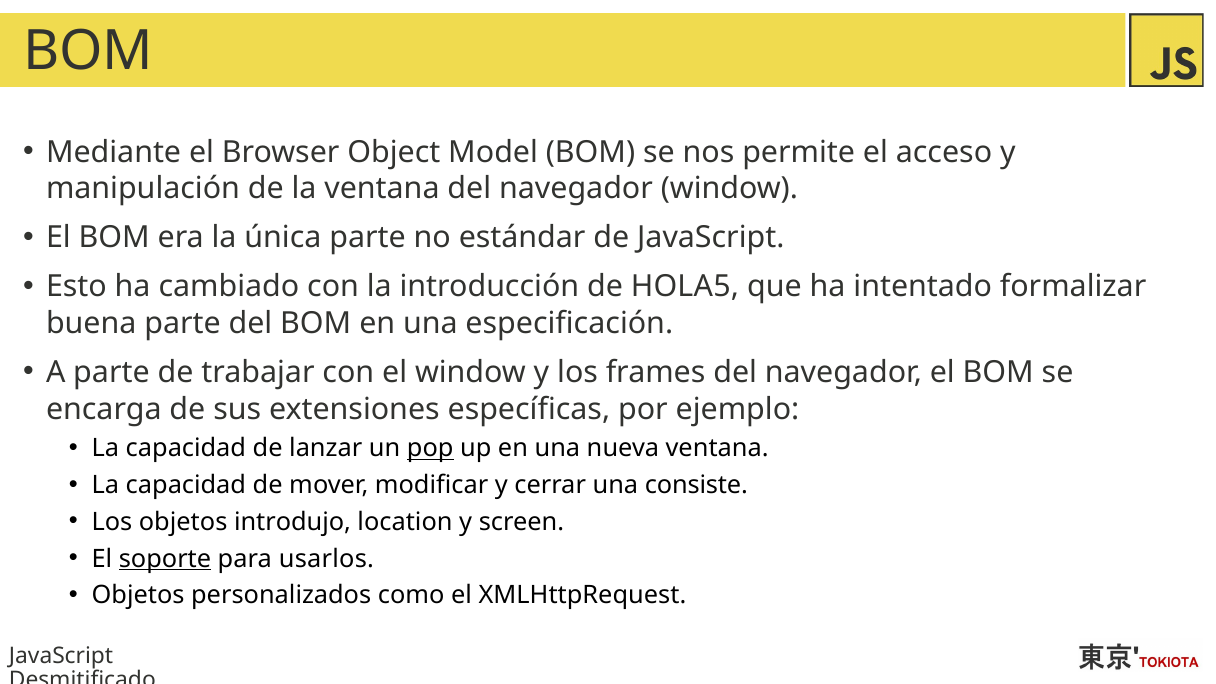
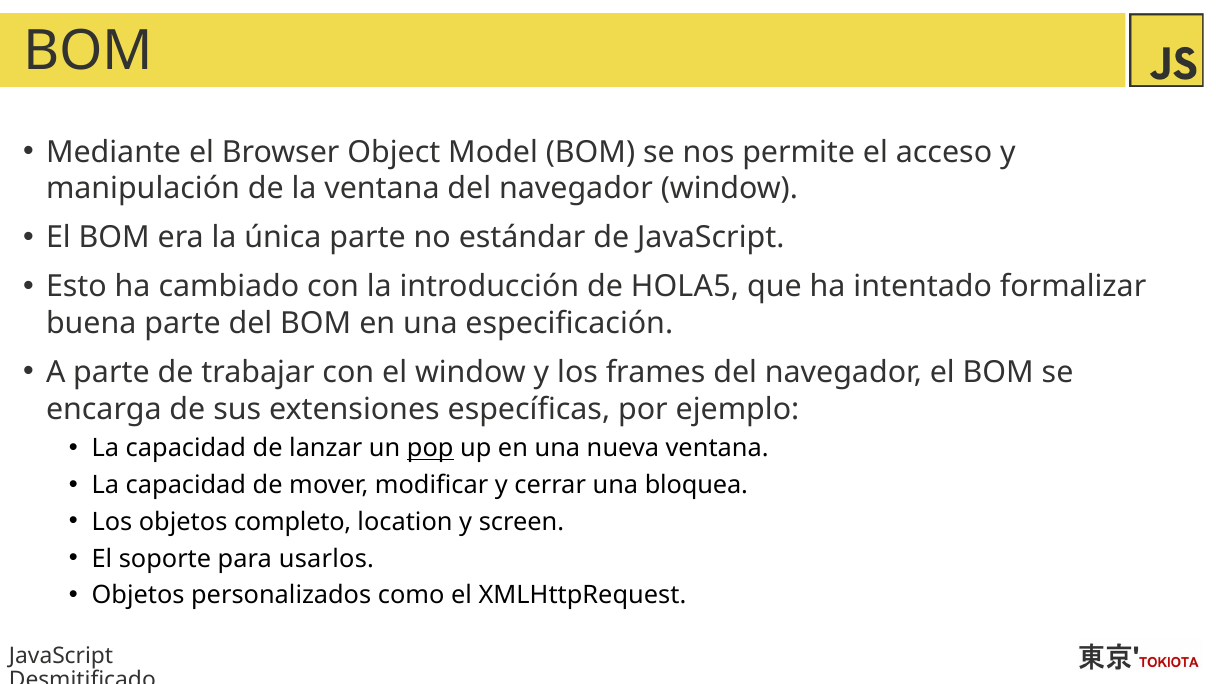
consiste: consiste -> bloquea (696, 485)
introdujo: introdujo -> completo (293, 522)
soporte underline: present -> none (165, 559)
